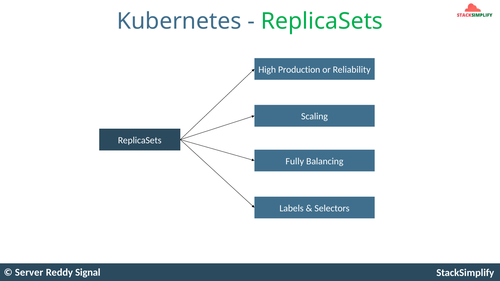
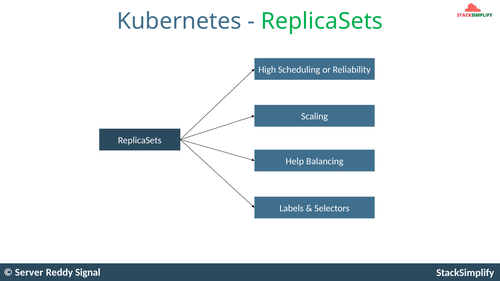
Production: Production -> Scheduling (299, 70)
Fully: Fully -> Help (295, 161)
